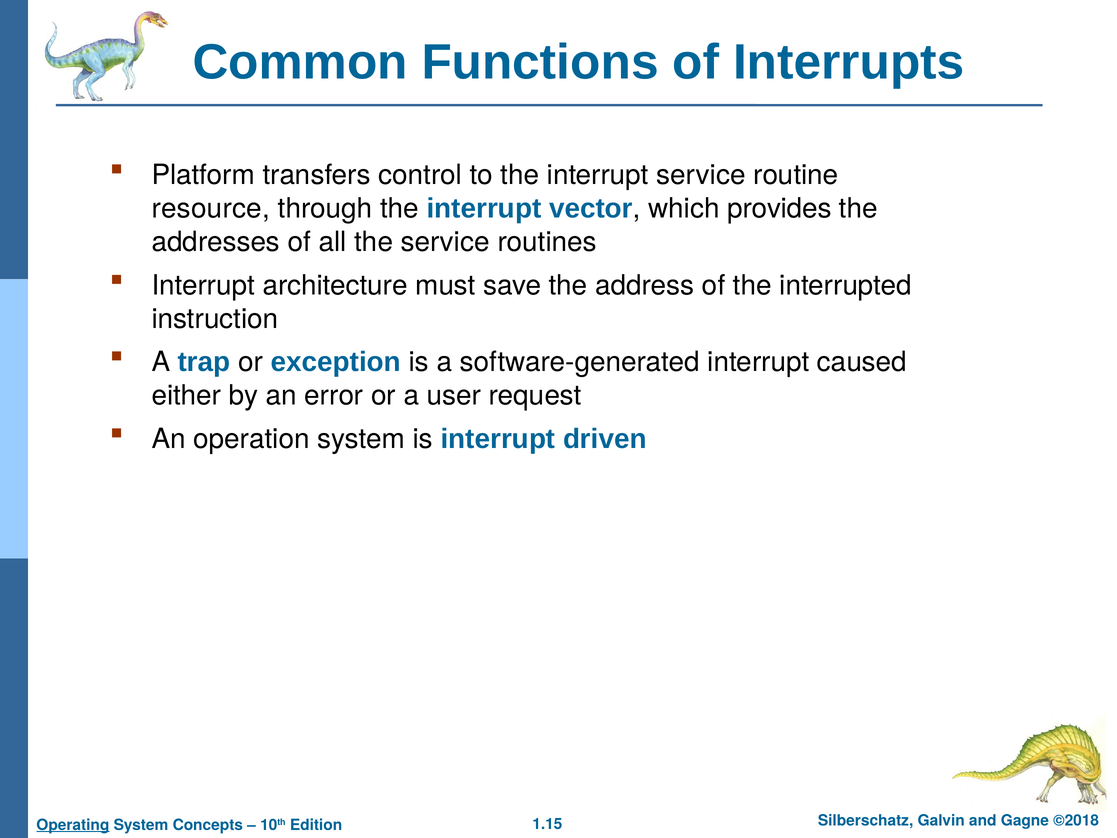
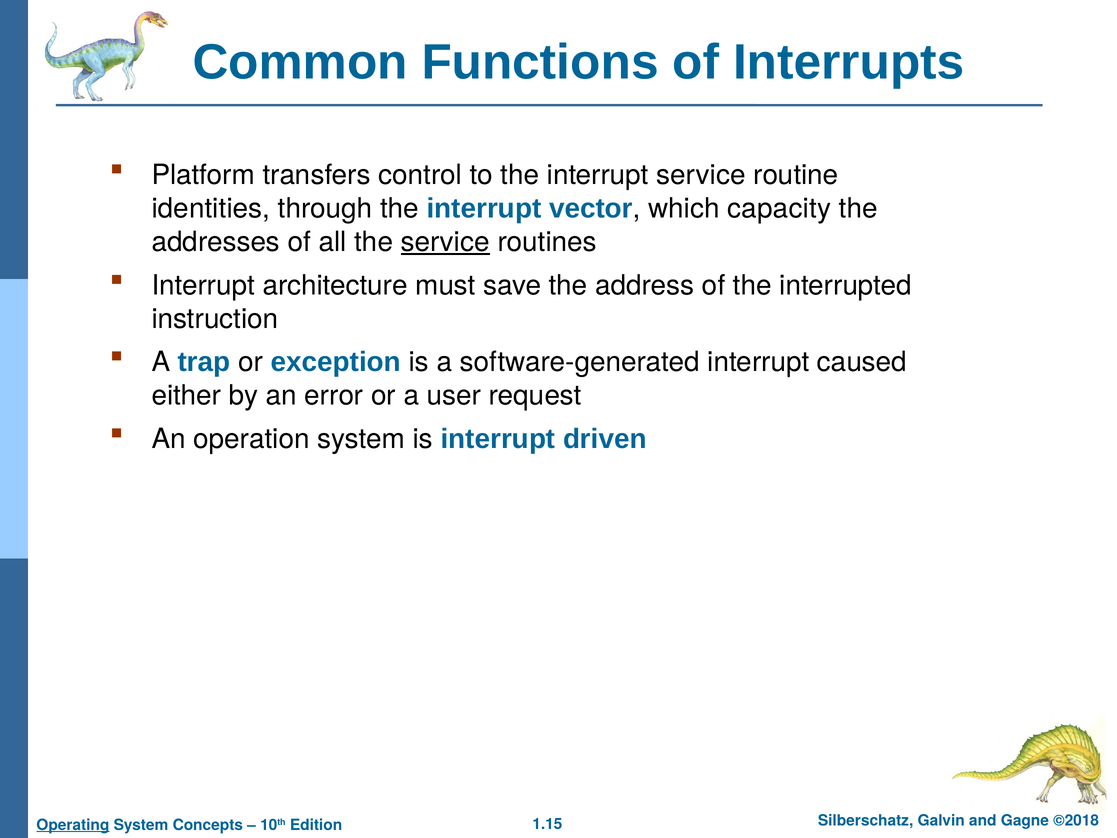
resource: resource -> identities (211, 208)
provides: provides -> capacity (779, 208)
service underline: none -> present (445, 242)
